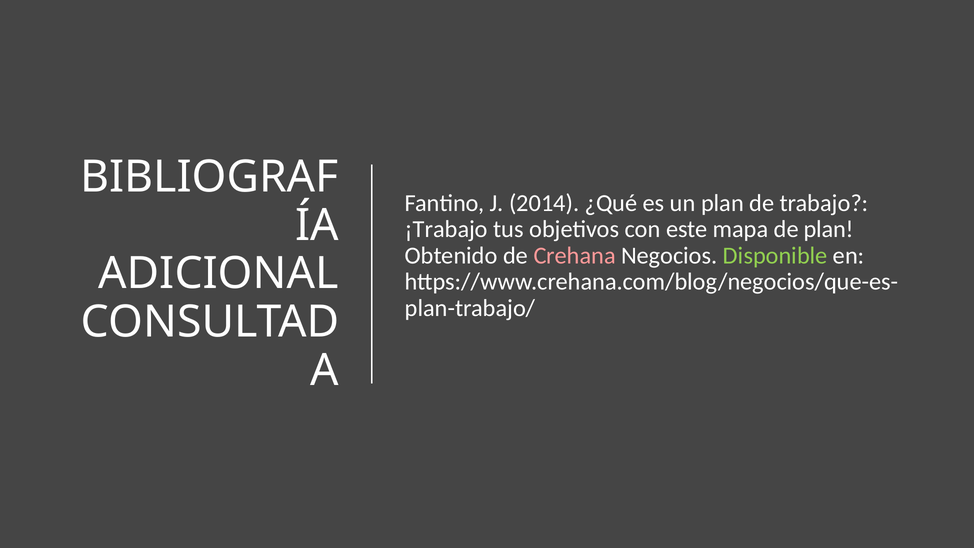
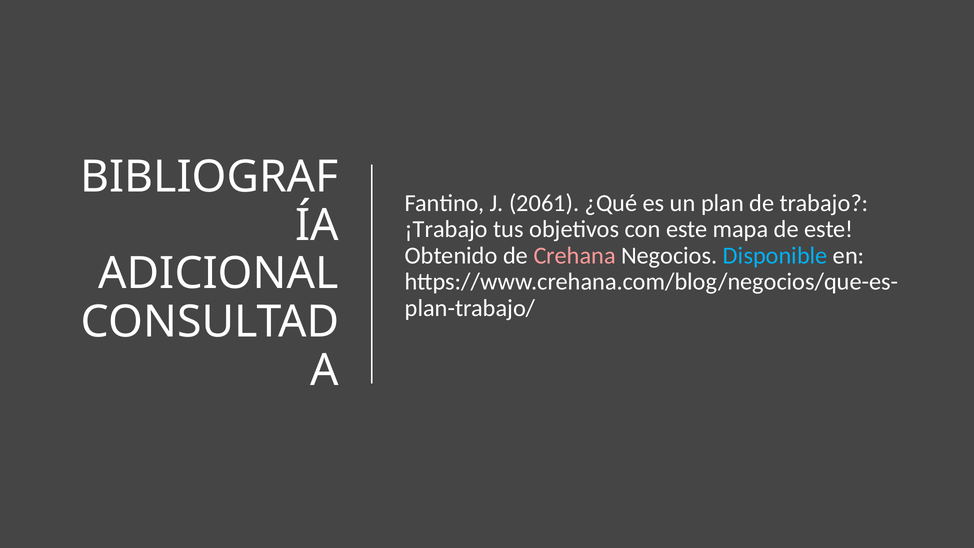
2014: 2014 -> 2061 (544, 203)
de plan: plan -> este (829, 229)
Disponible colour: light green -> light blue (775, 256)
